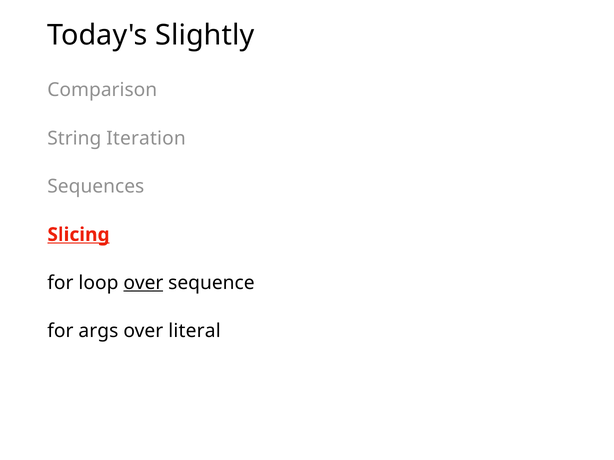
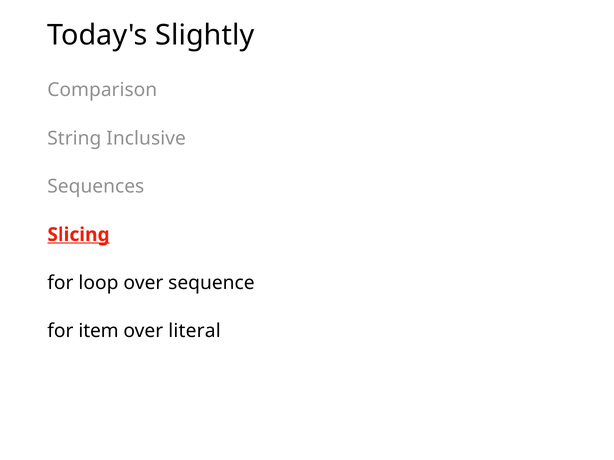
Iteration: Iteration -> Inclusive (146, 138)
over underline: present -> none (143, 283)
args: args -> item (99, 331)
